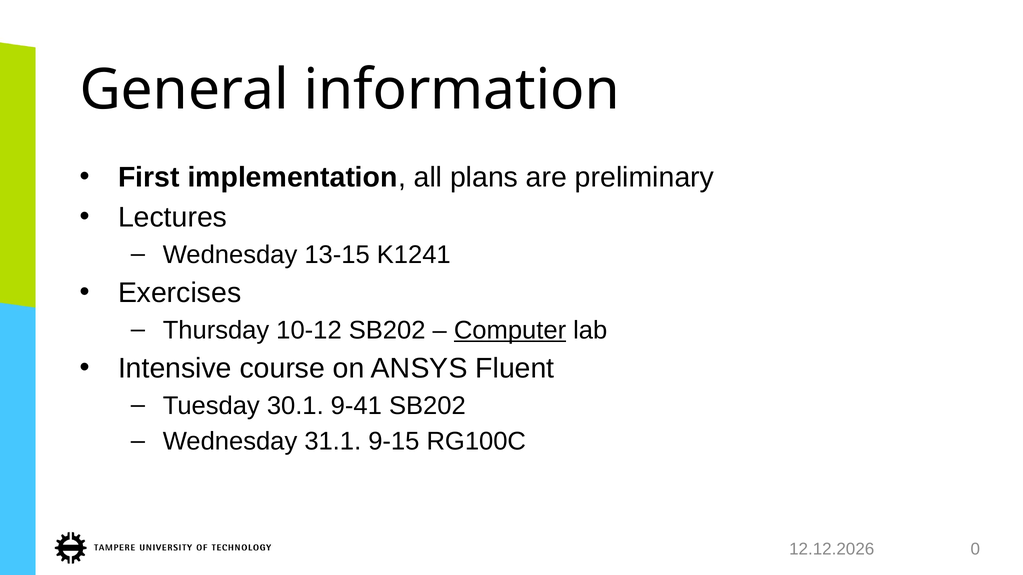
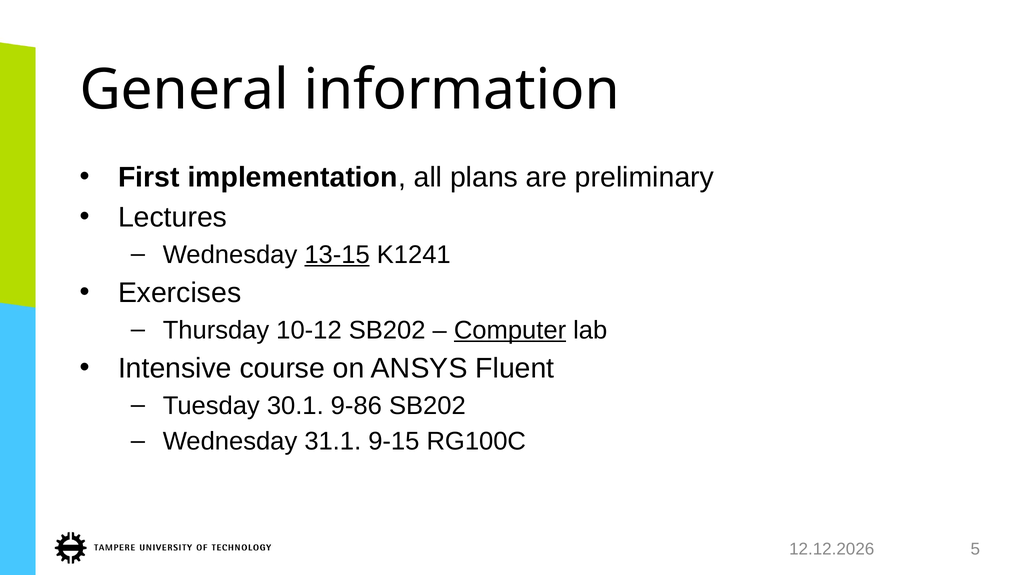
13-15 underline: none -> present (337, 255)
9-41: 9-41 -> 9-86 (356, 406)
0: 0 -> 5 (975, 550)
